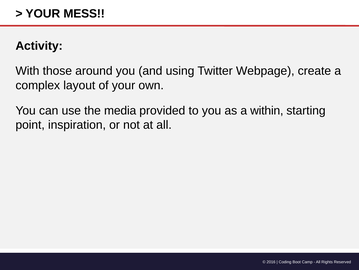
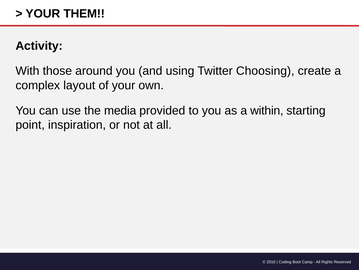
MESS: MESS -> THEM (84, 14)
Webpage: Webpage -> Choosing (265, 71)
